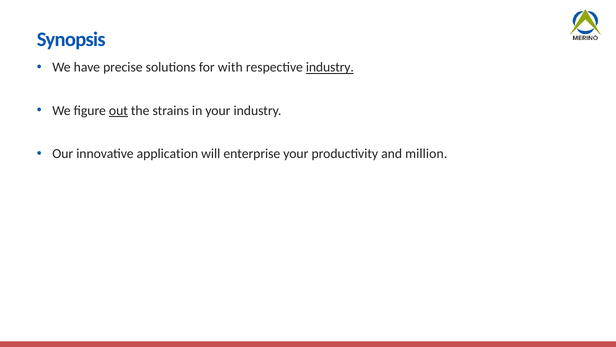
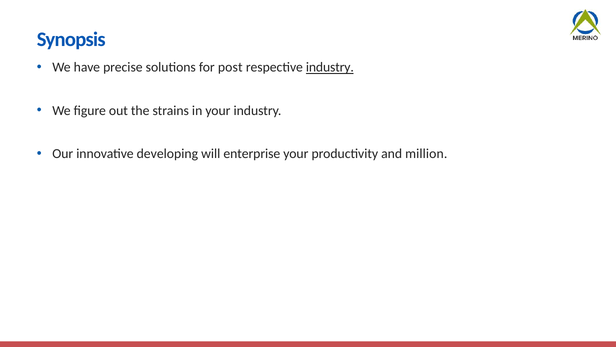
with: with -> post (230, 67)
out underline: present -> none (118, 110)
application: application -> developing (167, 154)
